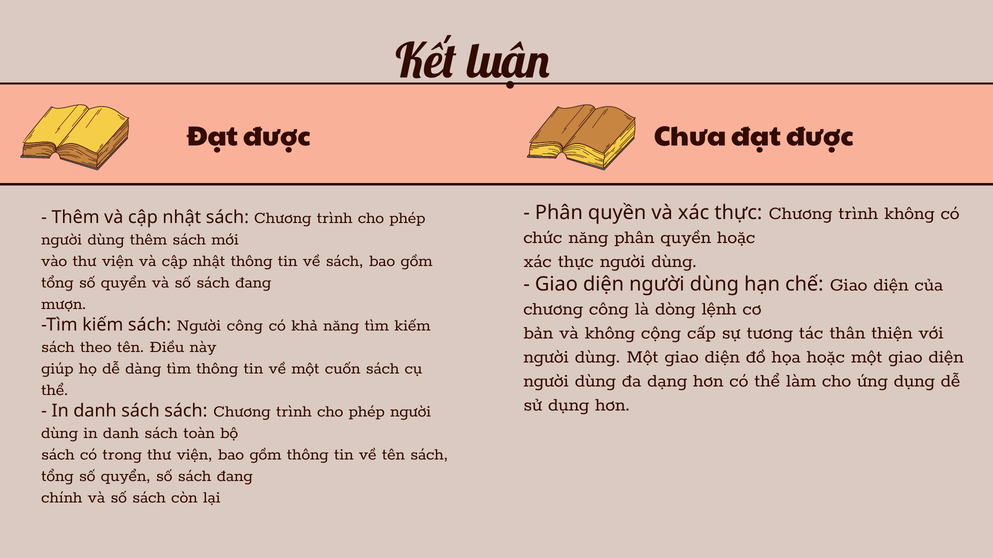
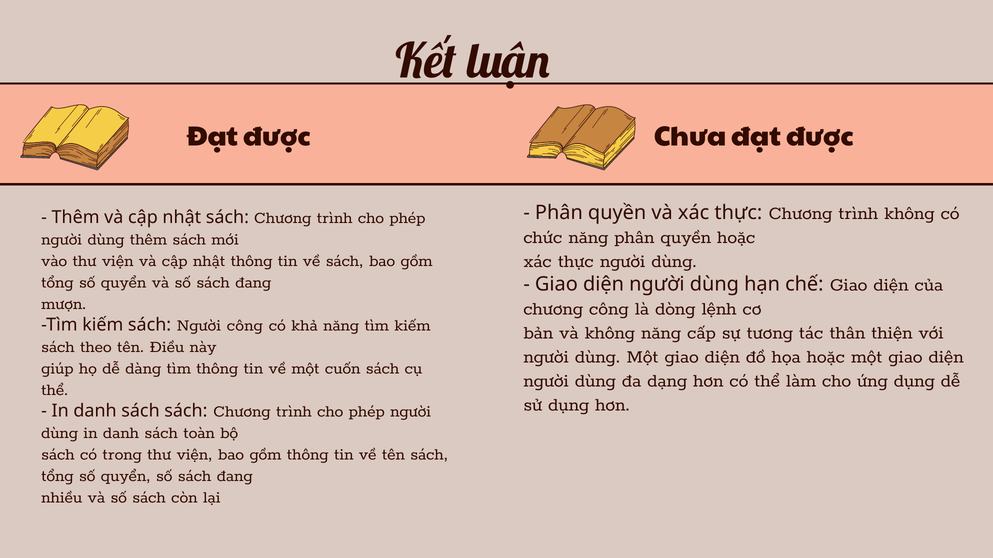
không cộng: cộng -> năng (661, 333)
chính: chính -> nhiều (62, 497)
